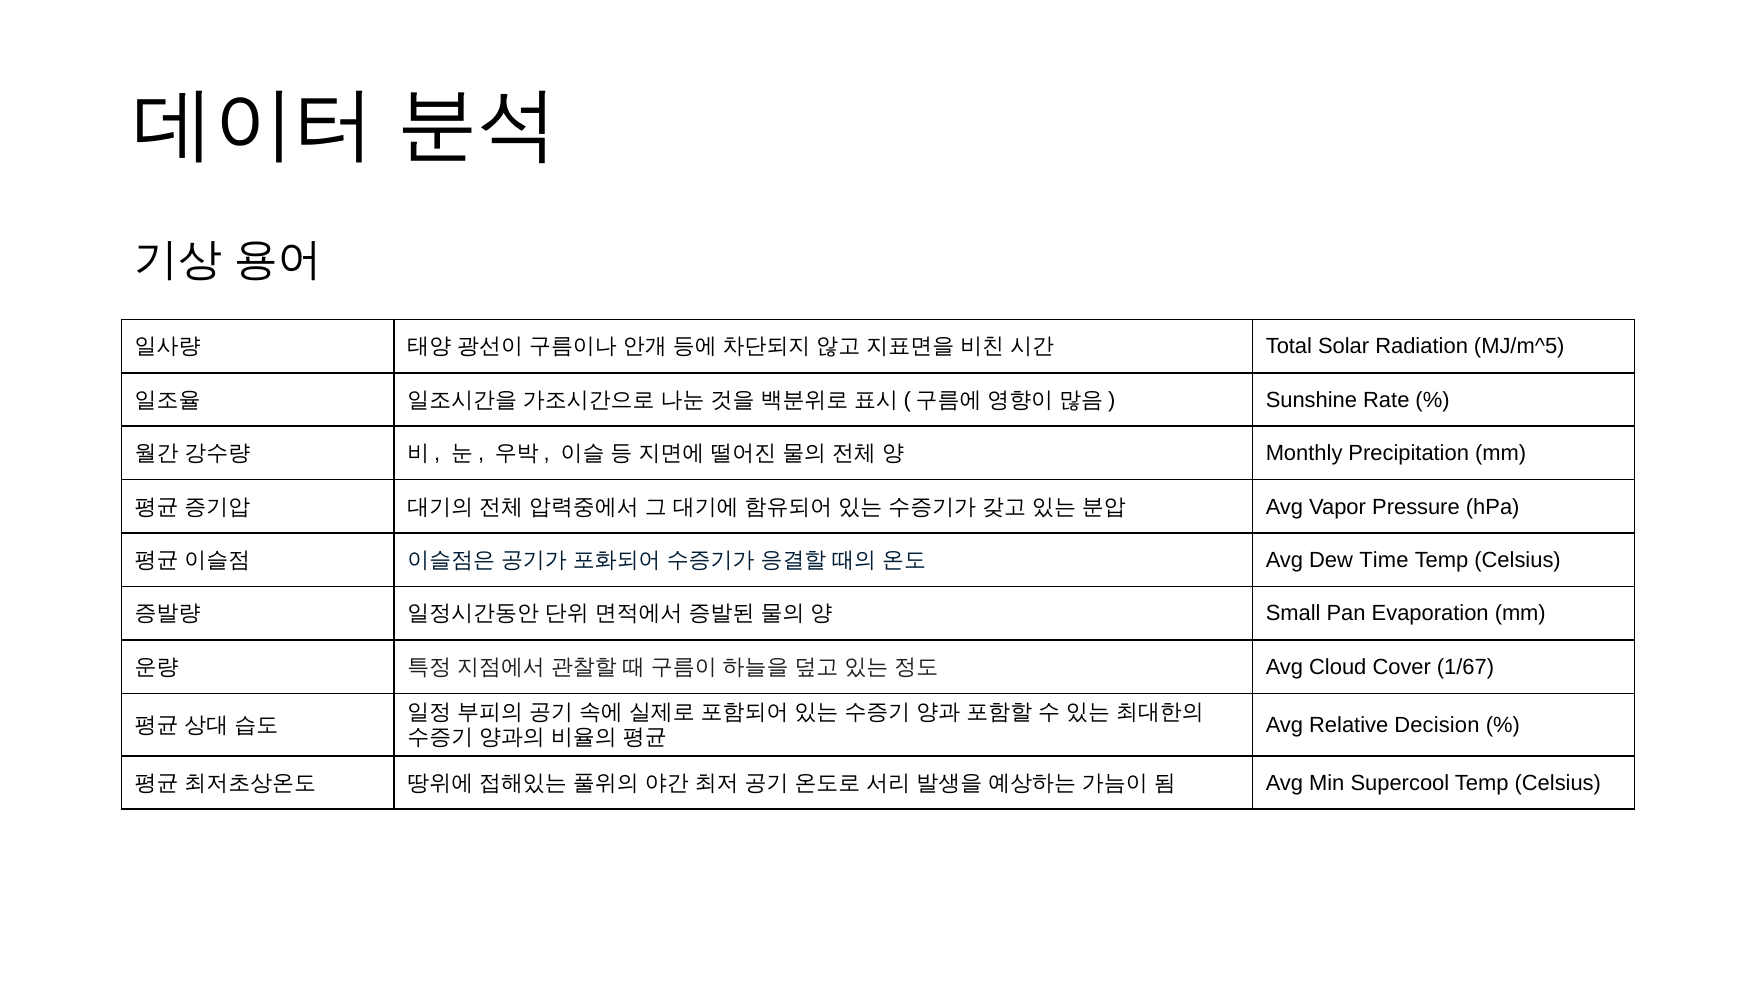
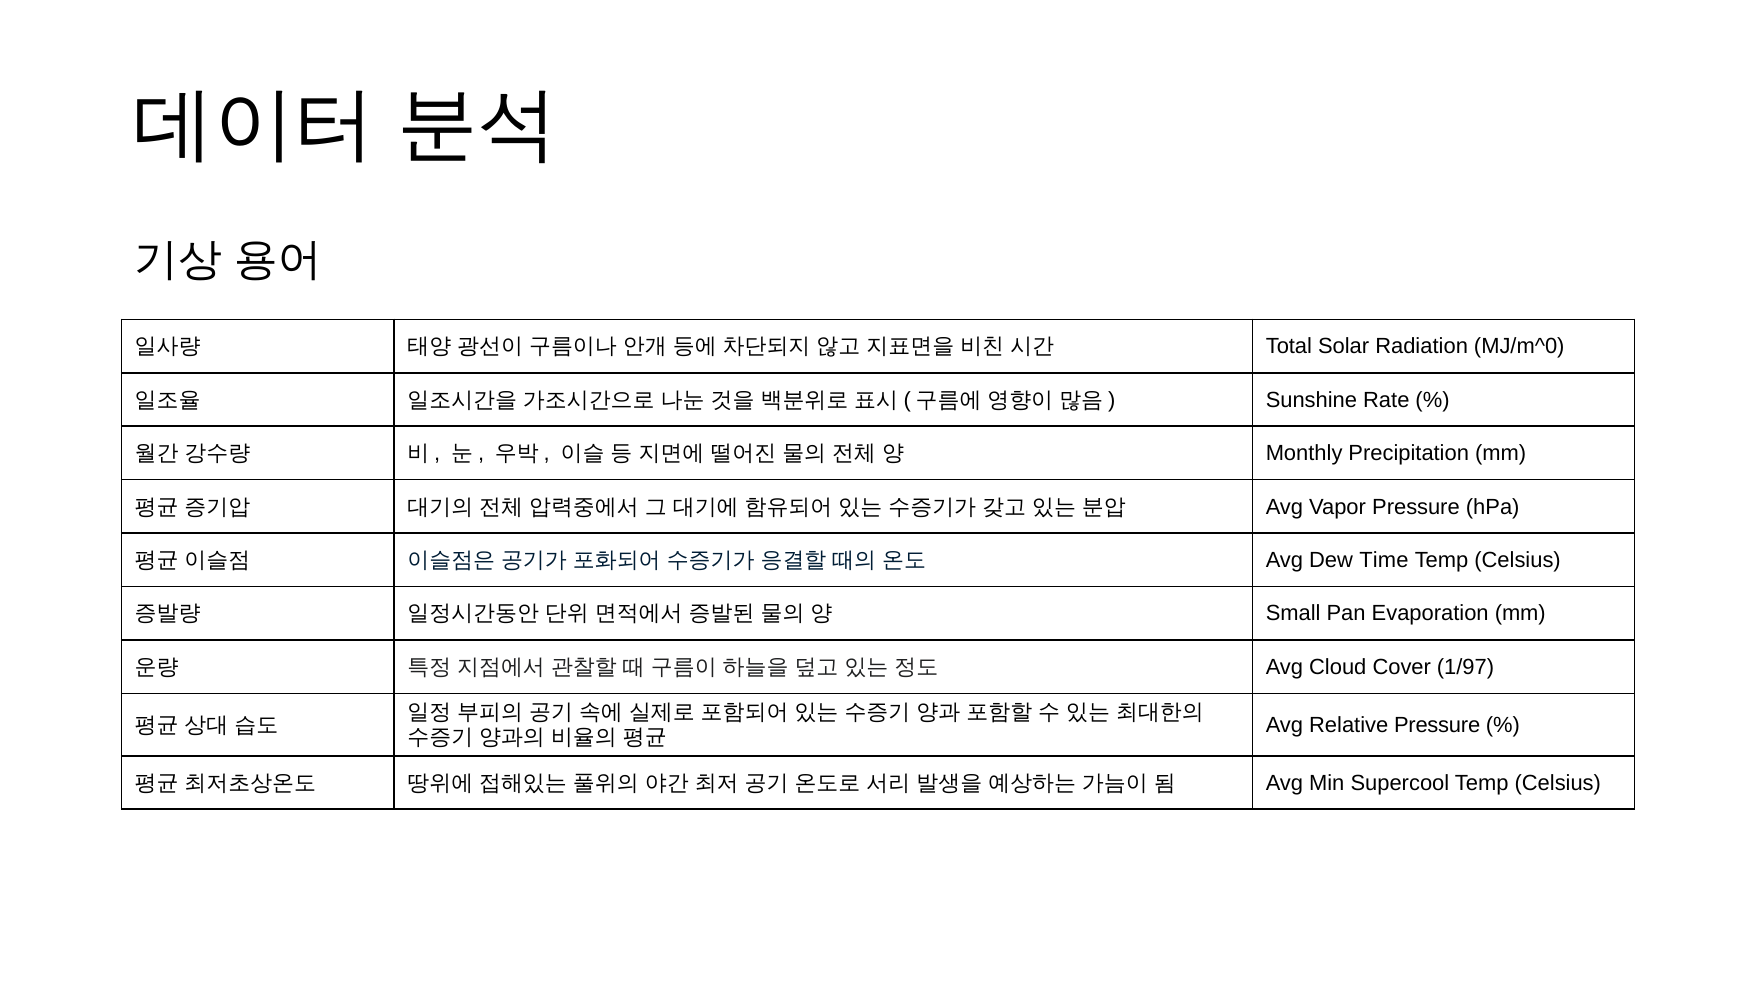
MJ/m^5: MJ/m^5 -> MJ/m^0 (1519, 346)
1/67: 1/67 -> 1/97 (1466, 667)
Relative Decision: Decision -> Pressure (1437, 725)
